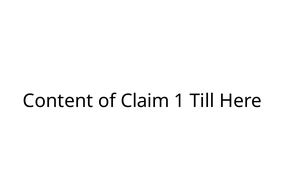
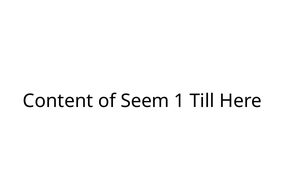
Claim: Claim -> Seem (145, 101)
